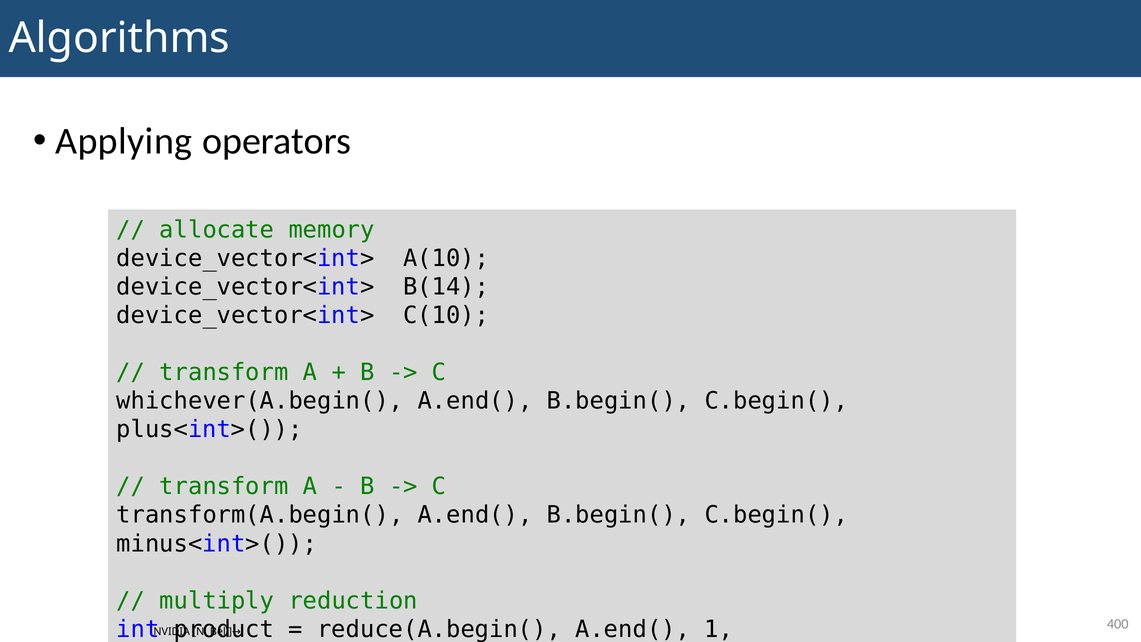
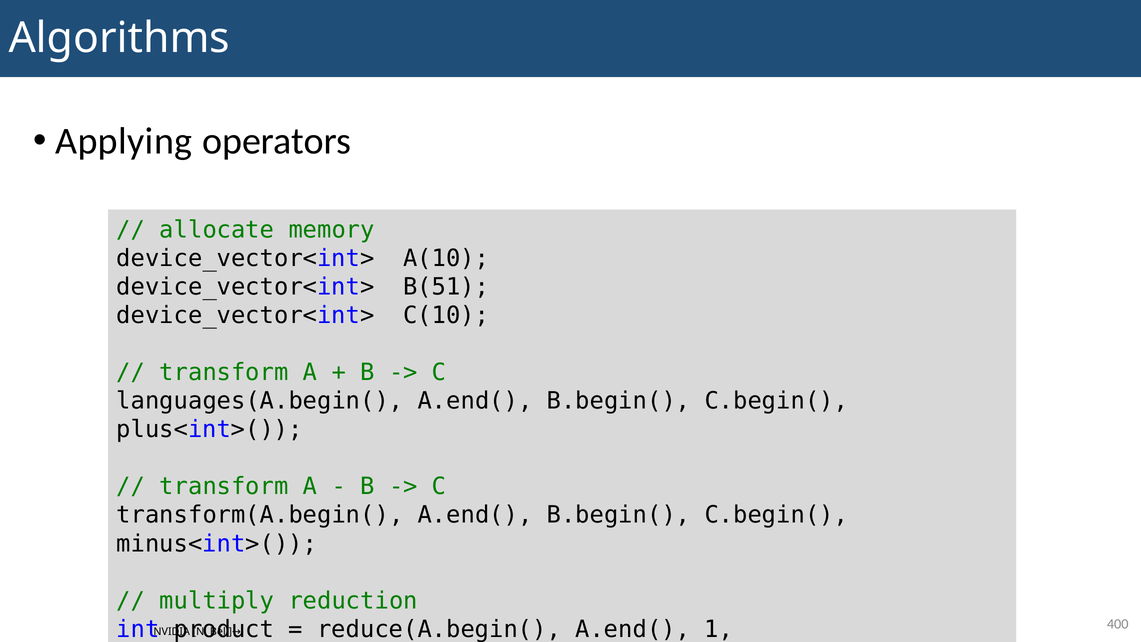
B(14: B(14 -> B(51 (446, 287)
whichever(A.begin(: whichever(A.begin( -> languages(A.begin( (260, 401)
